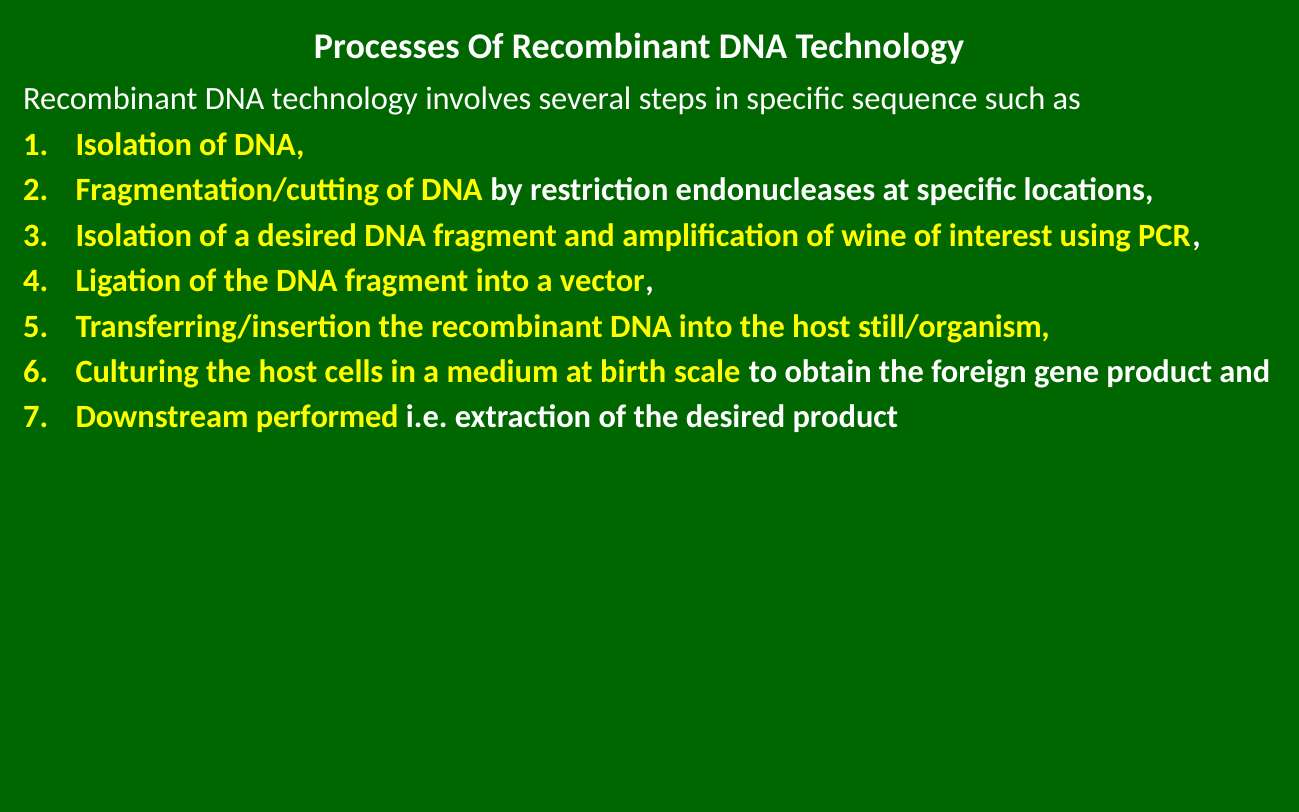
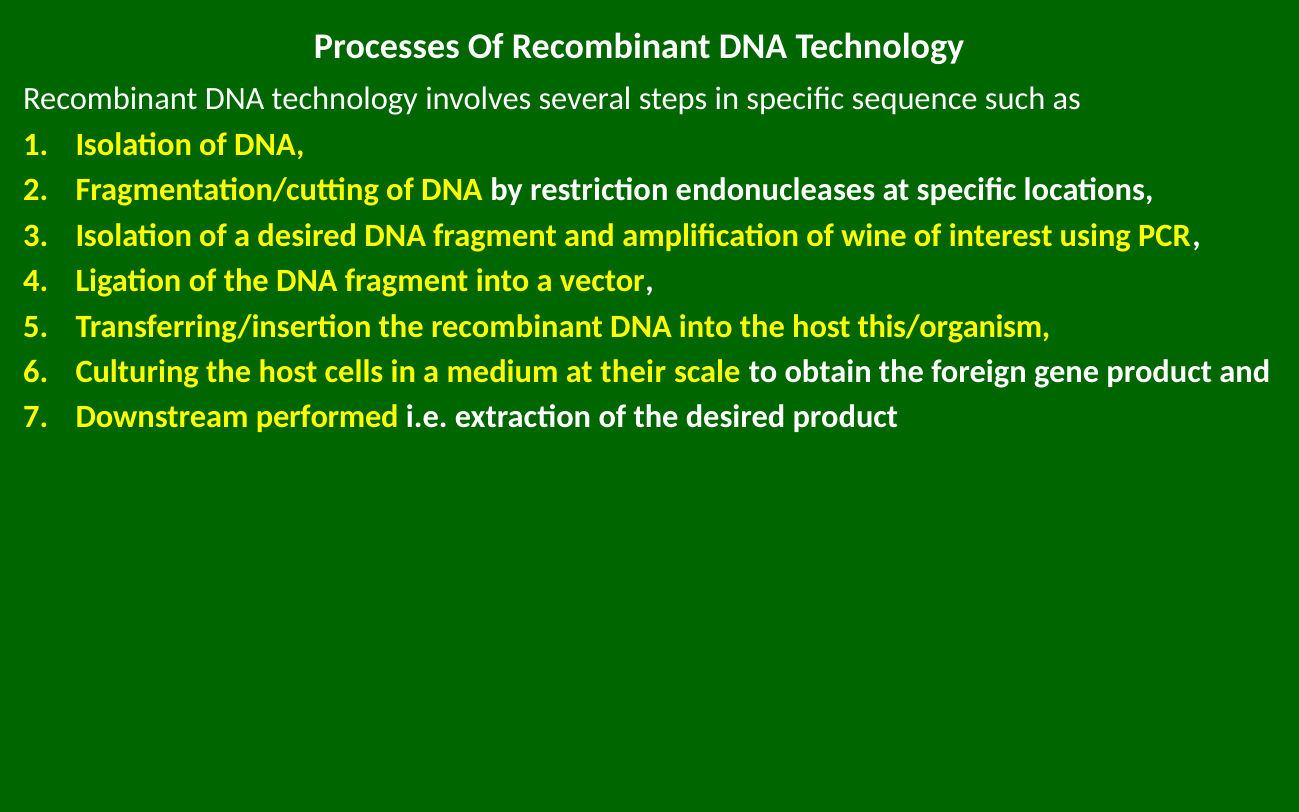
still/organism: still/organism -> this/organism (954, 326)
birth: birth -> their (633, 372)
